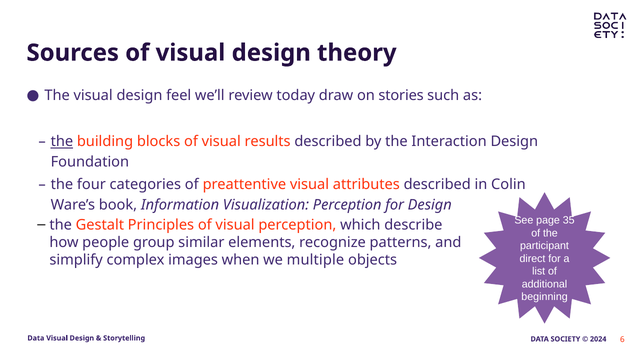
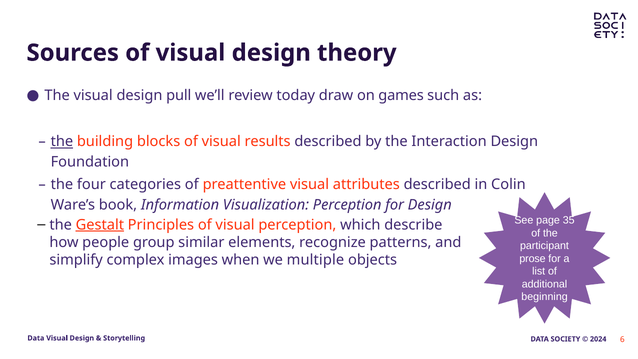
feel: feel -> pull (179, 95)
stories: stories -> games (401, 95)
Gestalt underline: none -> present (100, 225)
direct: direct -> prose (533, 259)
